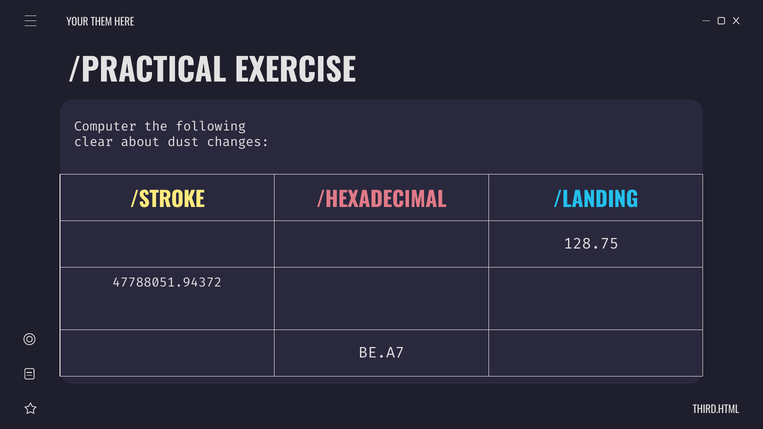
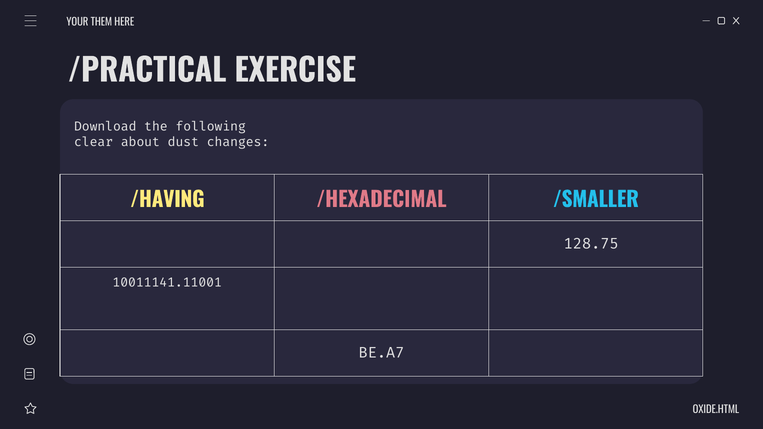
Computer: Computer -> Download (105, 127)
/STROKE: /STROKE -> /HAVING (167, 200)
/LANDING: /LANDING -> /SMALLER (596, 200)
47788051.94372: 47788051.94372 -> 10011141.11001 (167, 283)
THIRD.HTML: THIRD.HTML -> OXIDE.HTML (716, 410)
